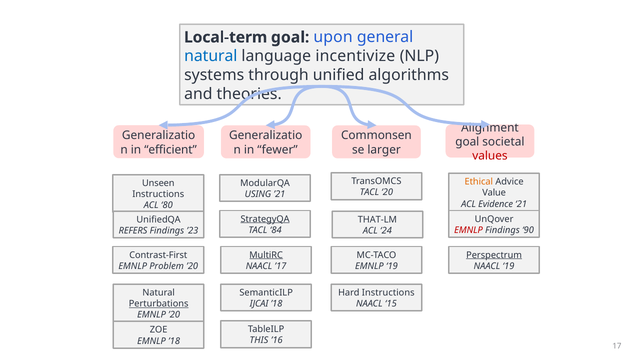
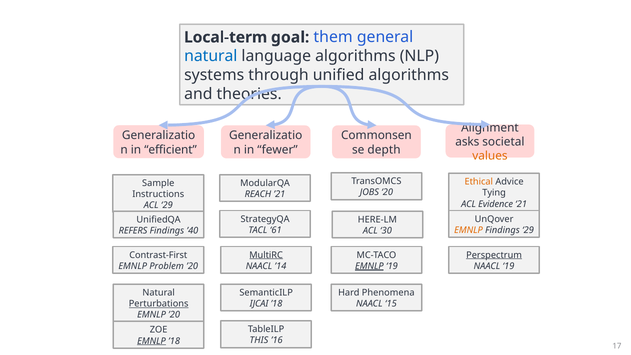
upon: upon -> them (333, 37)
language incentivize: incentivize -> algorithms (355, 56)
goal: goal -> asks (467, 142)
larger: larger -> depth (384, 150)
values colour: red -> orange (490, 156)
Unseen: Unseen -> Sample (158, 183)
TACL: TACL -> JOBS (369, 192)
Value: Value -> Tying (494, 193)
USING: USING -> REACH (258, 194)
ACL 80: 80 -> 29 (167, 205)
StrategyQA underline: present -> none (265, 219)
THAT-LM: THAT-LM -> HERE-LM (377, 219)
84: 84 -> 61 (276, 230)
EMNLP colour: red -> orange (469, 230)
Findings 90: 90 -> 29 (528, 230)
’23: ’23 -> ’40 (192, 231)
24: 24 -> 30 (386, 231)
’17: ’17 -> ’14 (280, 266)
EMNLP underline: none -> present (369, 266)
Hard Instructions: Instructions -> Phenomena (388, 293)
EMNLP underline: none -> present (152, 341)
